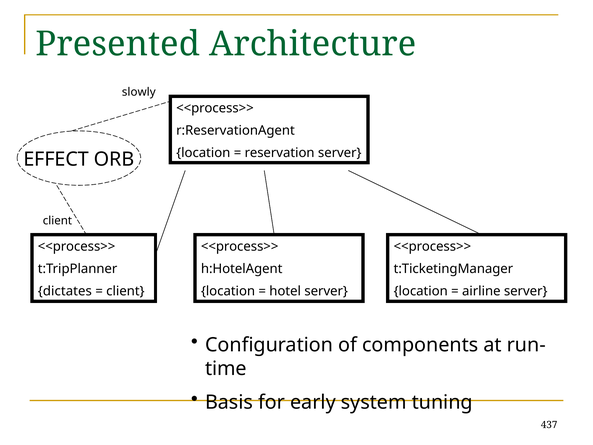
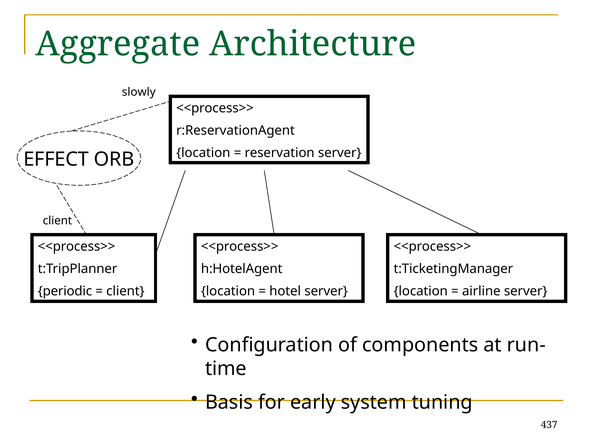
Presented: Presented -> Aggregate (118, 44)
dictates: dictates -> periodic (65, 291)
